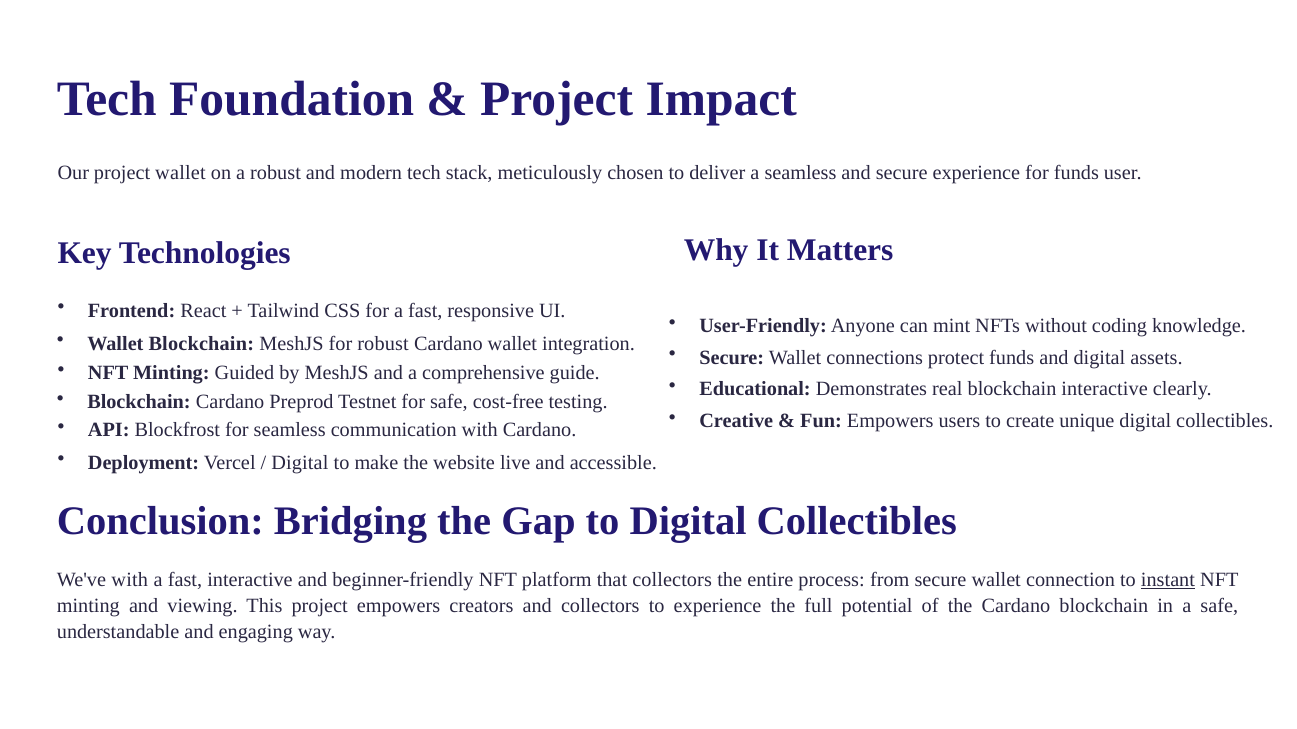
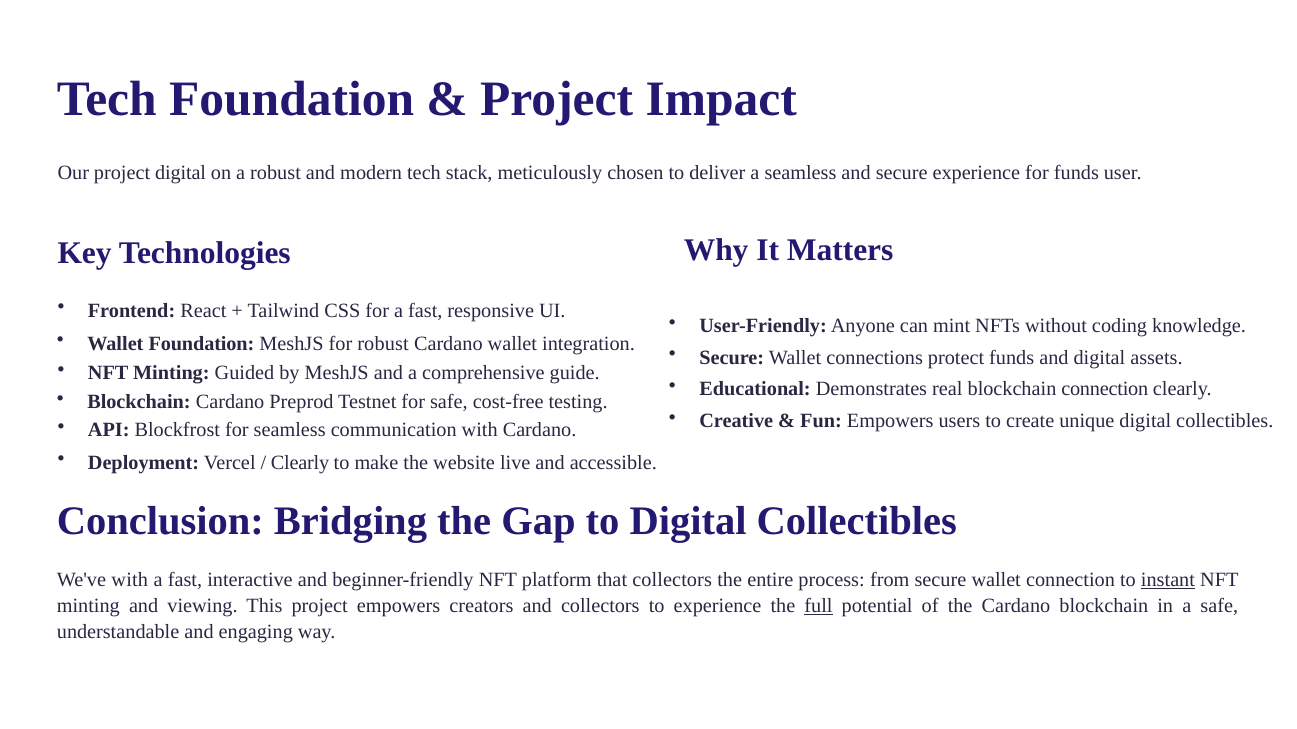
project wallet: wallet -> digital (181, 173)
Wallet Blockchain: Blockchain -> Foundation (201, 344)
blockchain interactive: interactive -> connection (1105, 390)
Digital: Digital -> Clearly (300, 463)
full underline: none -> present (818, 606)
